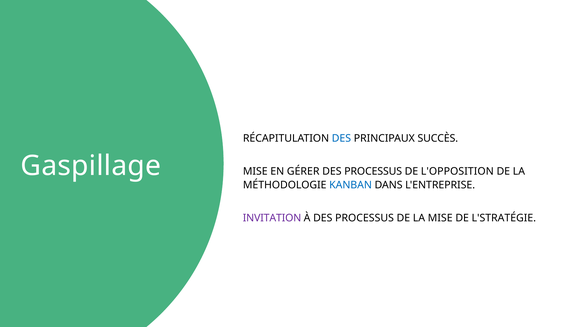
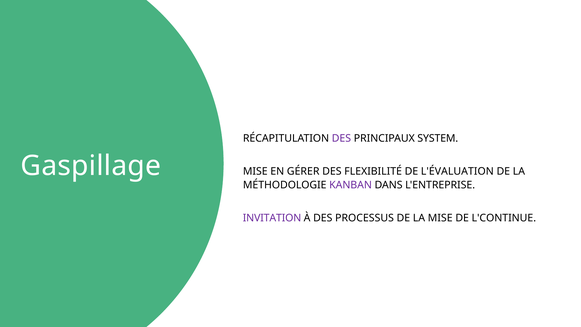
DES colour: blue -> purple (341, 138)
SUCCÈS: SUCCÈS -> SYSTEM (438, 138)
PROCESSUS: PROCESSUS -> FLEXIBILITÉ (373, 171)
L'OPPOSITION: L'OPPOSITION -> L'ÉVALUATION (457, 171)
KANBAN colour: blue -> purple (351, 185)
L'STRATÉGIE: L'STRATÉGIE -> L'CONTINUE (504, 218)
